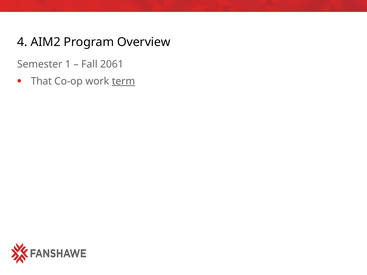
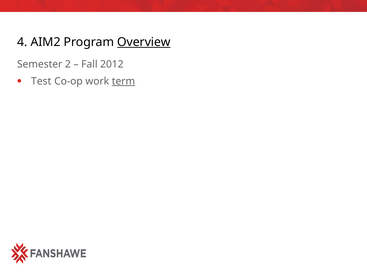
Overview underline: none -> present (144, 42)
1: 1 -> 2 (68, 64)
2061: 2061 -> 2012 (112, 64)
That: That -> Test (41, 81)
